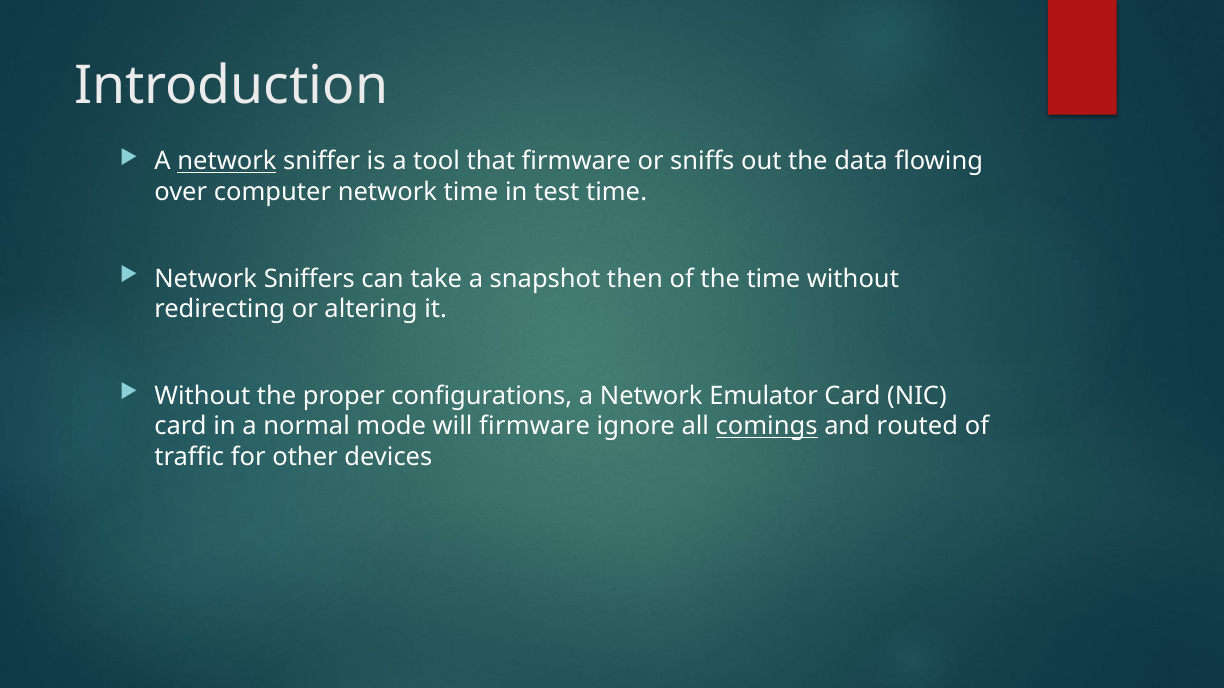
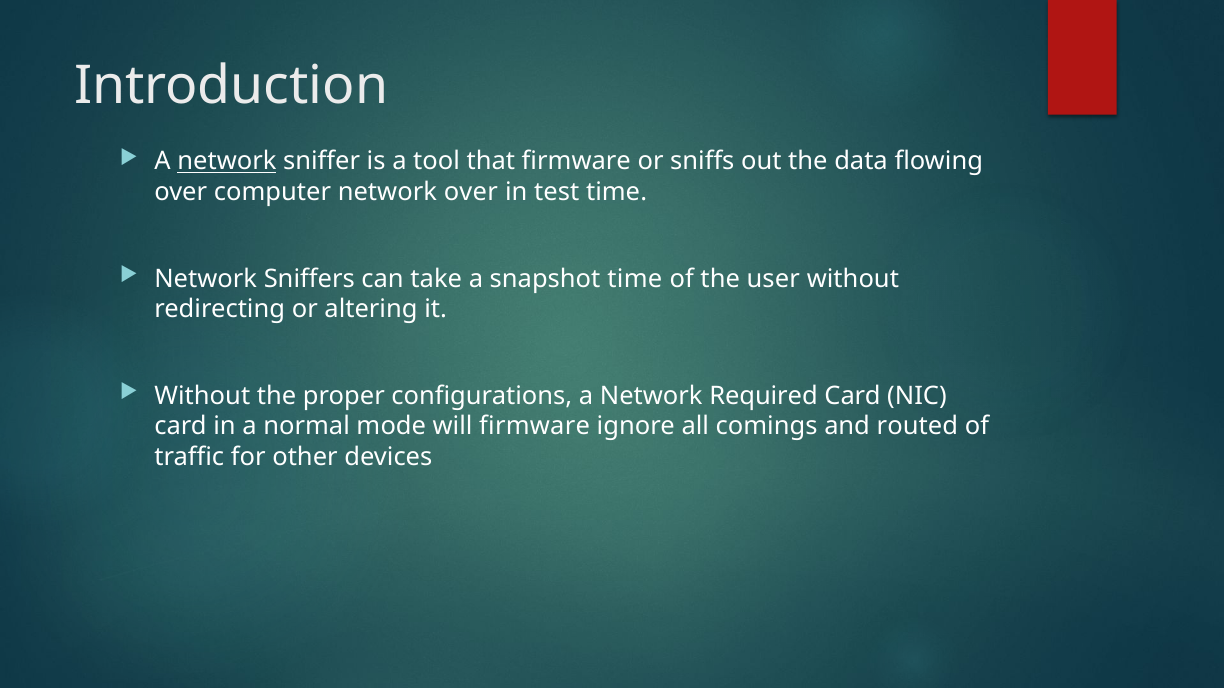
network time: time -> over (471, 192)
snapshot then: then -> time (635, 279)
the time: time -> user (773, 279)
Emulator: Emulator -> Required (763, 396)
comings underline: present -> none (767, 427)
